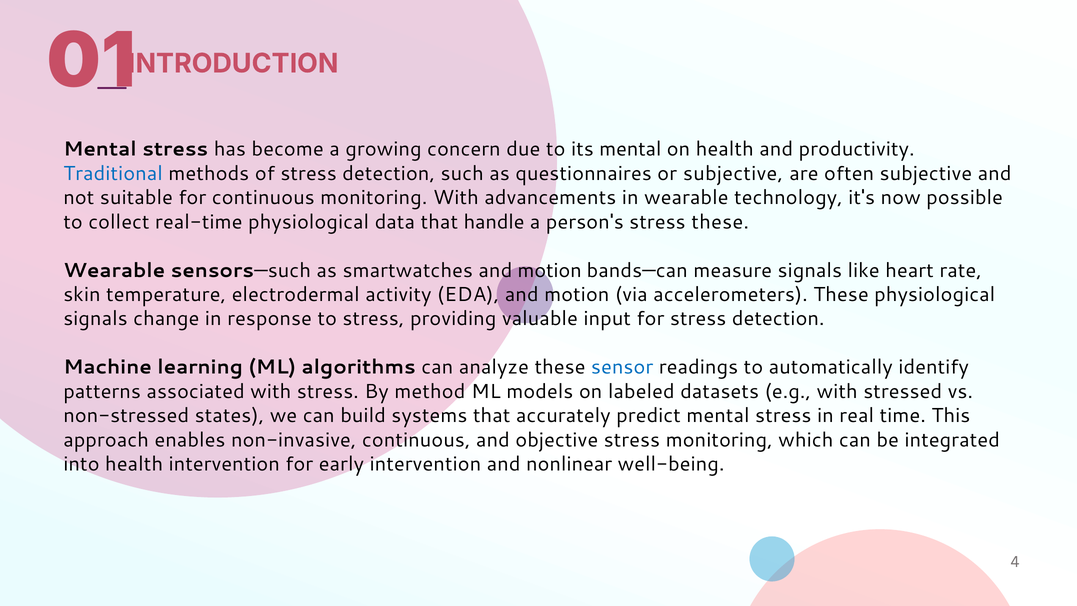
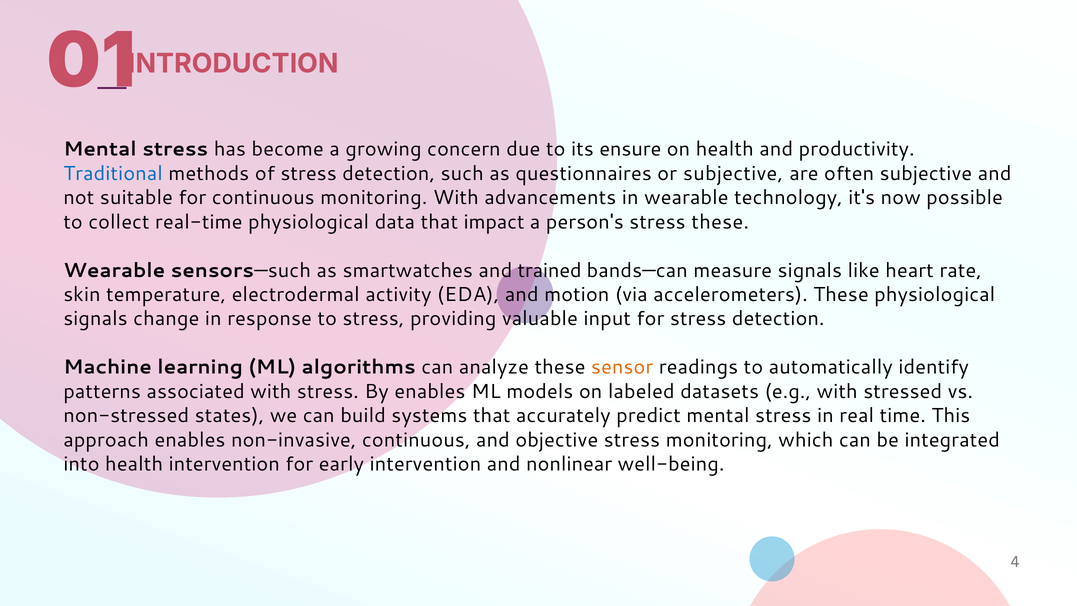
its mental: mental -> ensure (630, 149)
handle: handle -> impact (494, 222)
smartwatches and motion: motion -> trained (550, 270)
sensor colour: blue -> orange (622, 367)
By method: method -> enables (430, 391)
